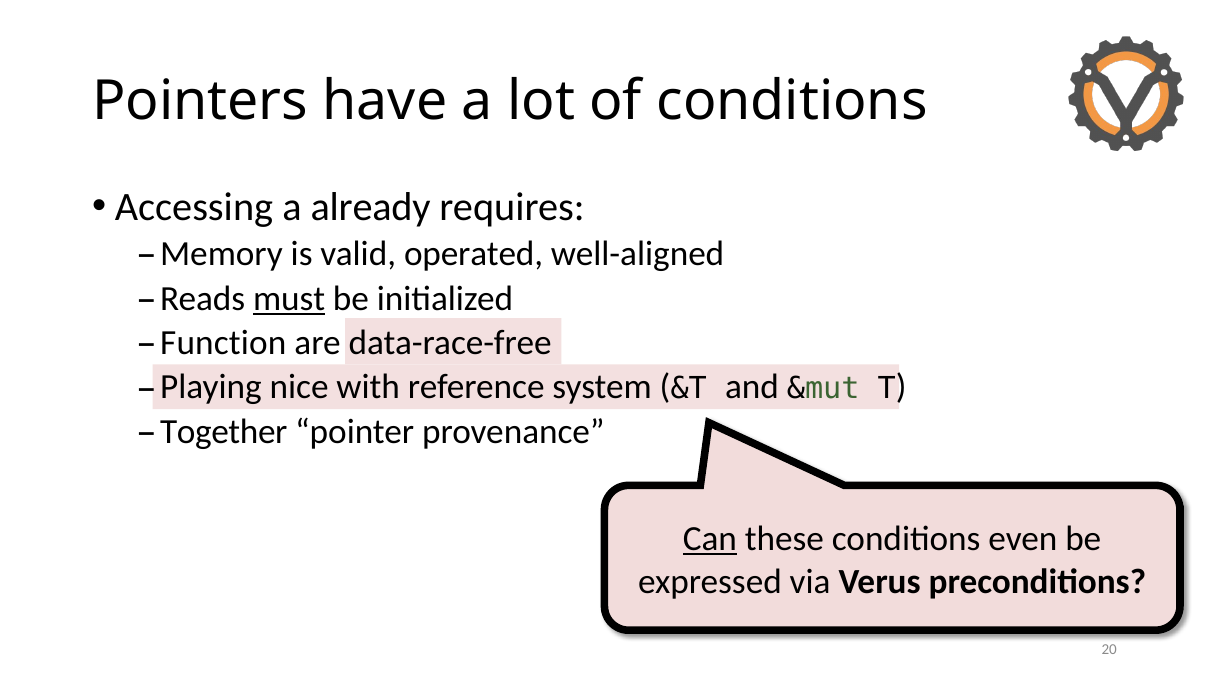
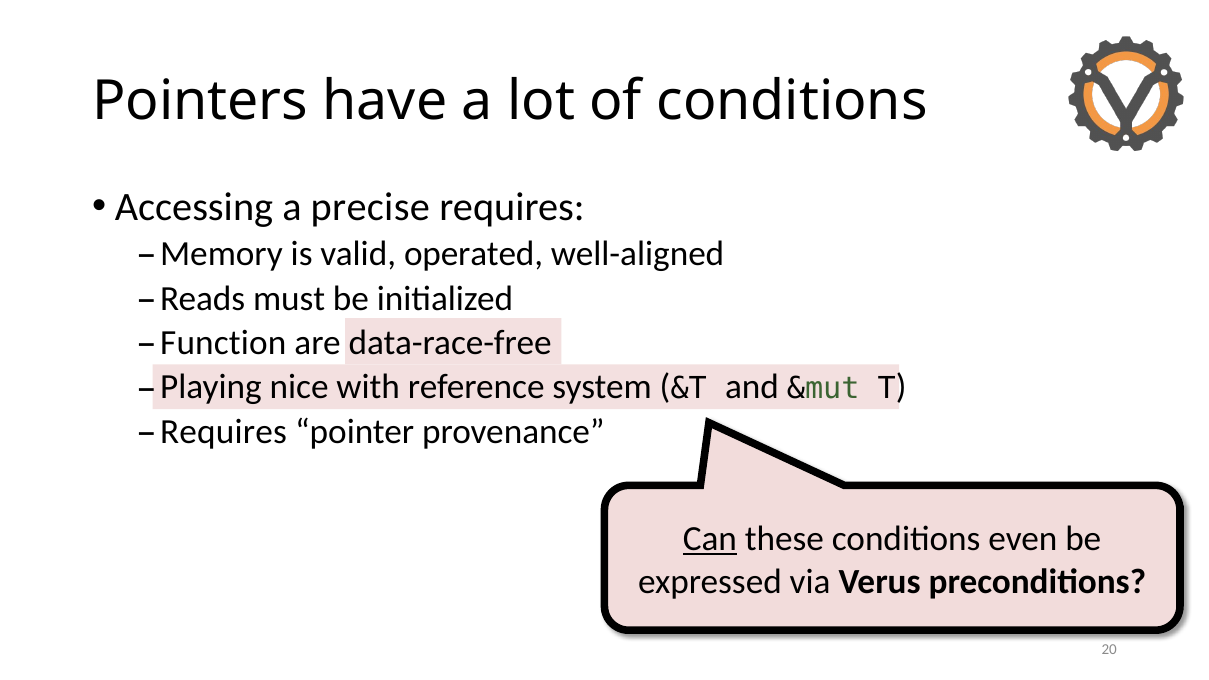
already: already -> precise (370, 207)
must underline: present -> none (289, 299)
Together: Together -> Requires (224, 432)
